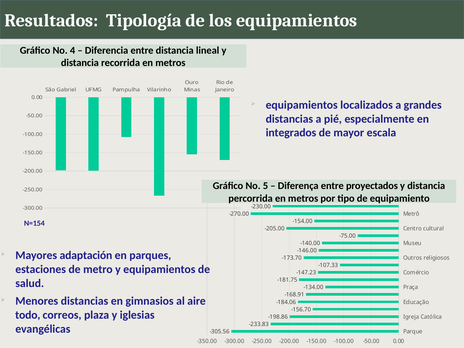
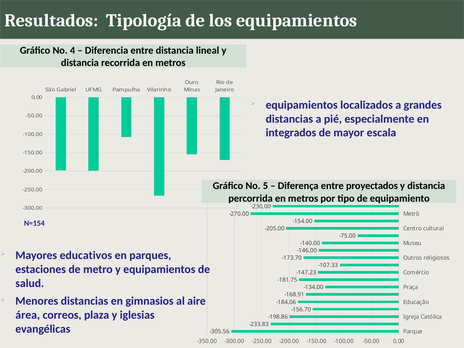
adaptación: adaptación -> educativos (86, 256)
todo: todo -> área (28, 315)
